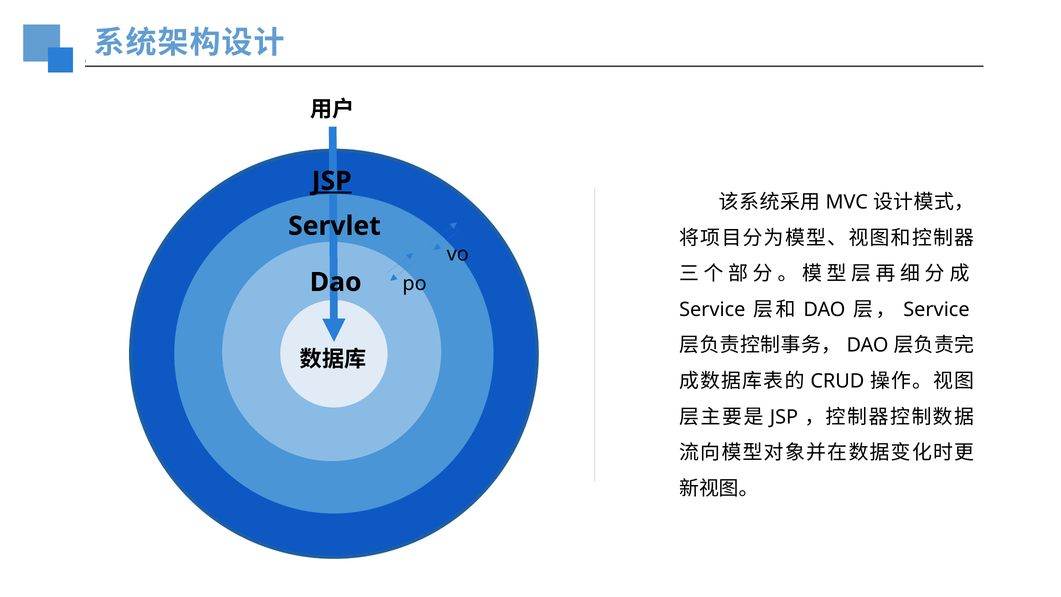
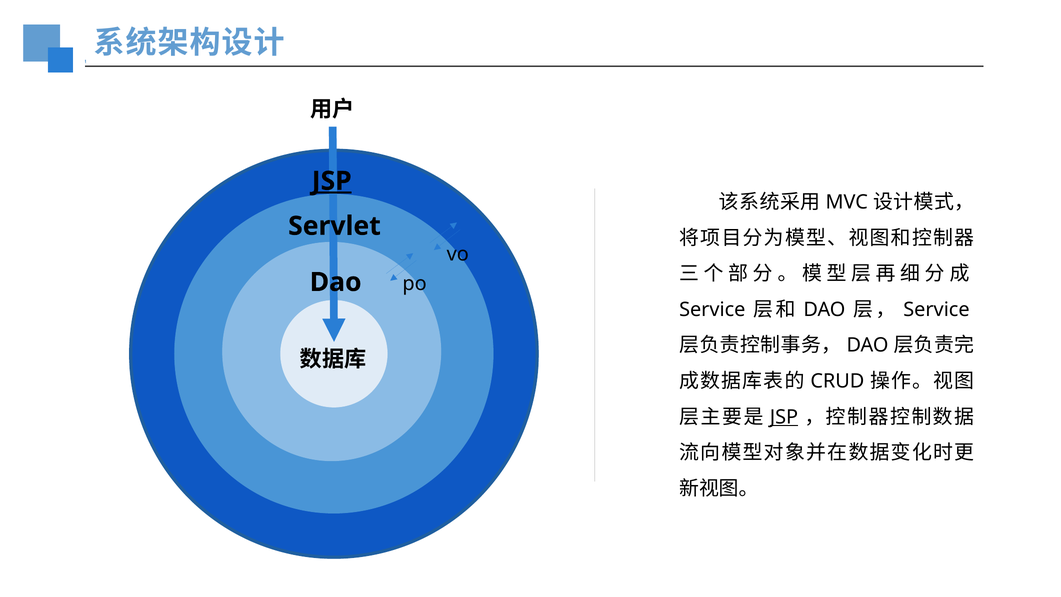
JSP underline: none -> present (784, 417)
